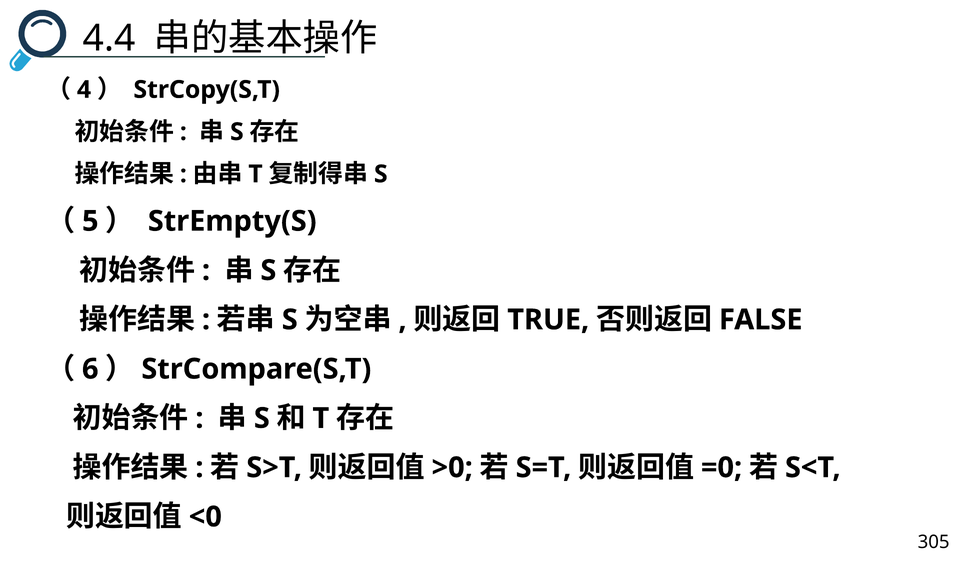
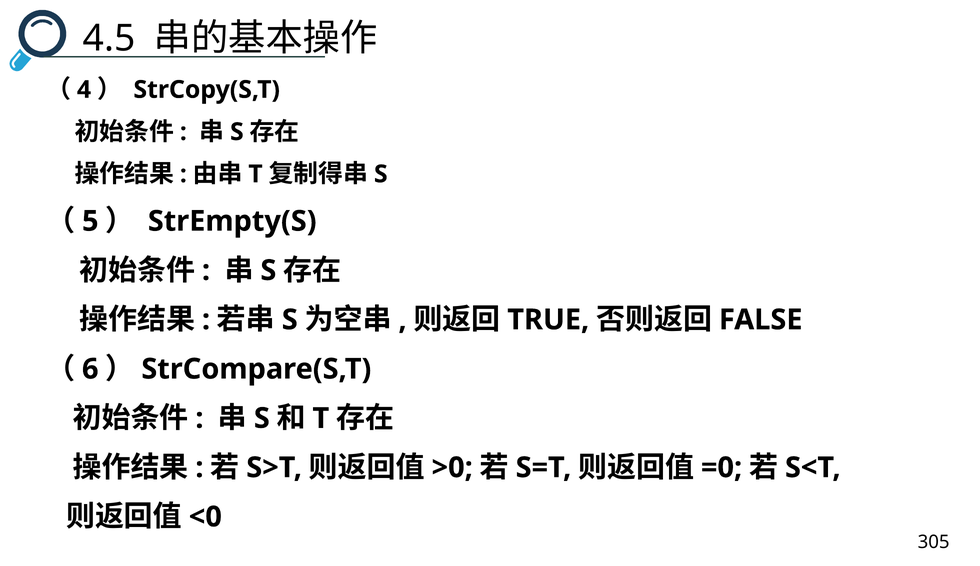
4.4: 4.4 -> 4.5 (109, 38)
